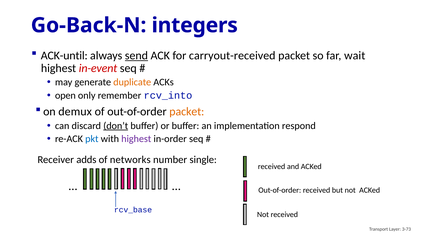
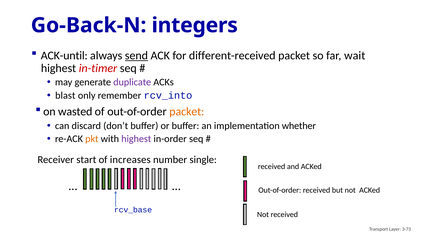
carryout-received: carryout-received -> different-received (232, 56)
in-event: in-event -> in-timer (98, 68)
duplicate colour: orange -> purple (132, 82)
open: open -> blast (65, 96)
demux: demux -> wasted (75, 112)
don’t underline: present -> none (116, 126)
respond: respond -> whether (299, 126)
pkt colour: blue -> orange (92, 139)
adds: adds -> start (86, 160)
networks: networks -> increases (130, 160)
